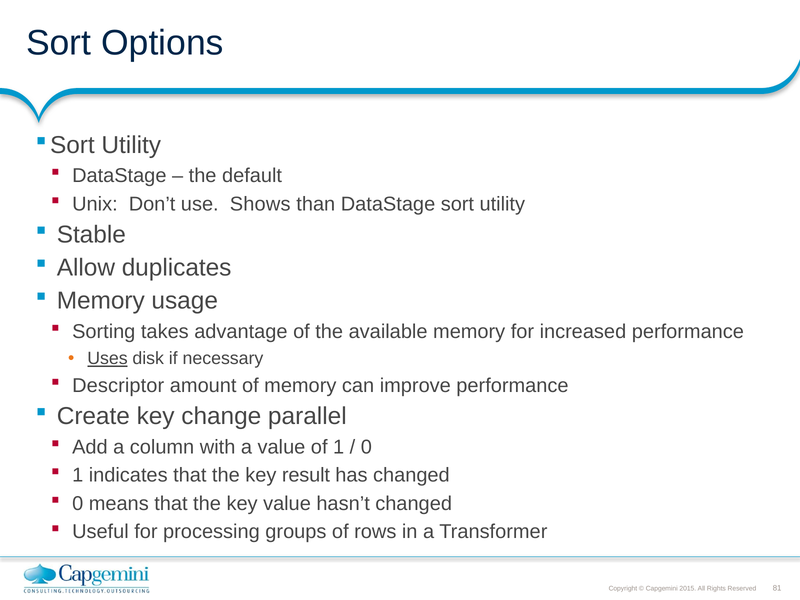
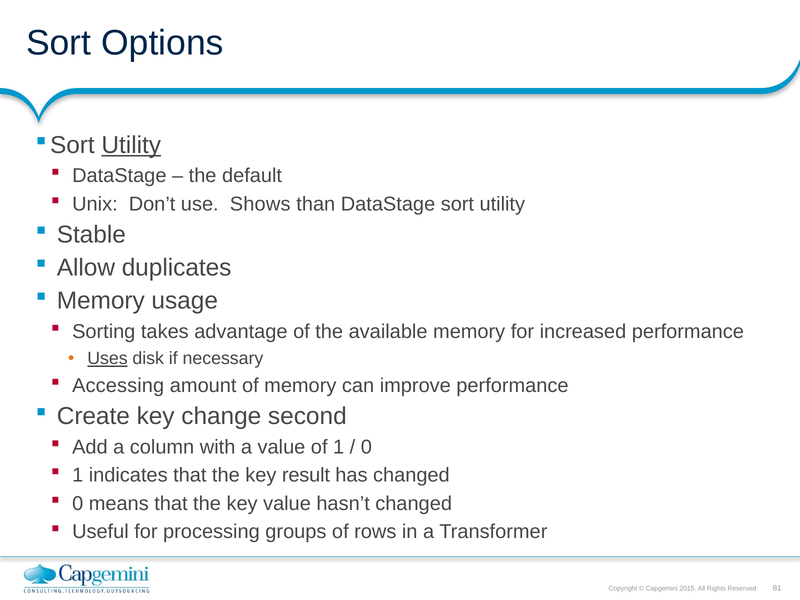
Utility underline: none -> present (131, 145)
Descriptor: Descriptor -> Accessing (118, 386)
parallel: parallel -> second (307, 416)
